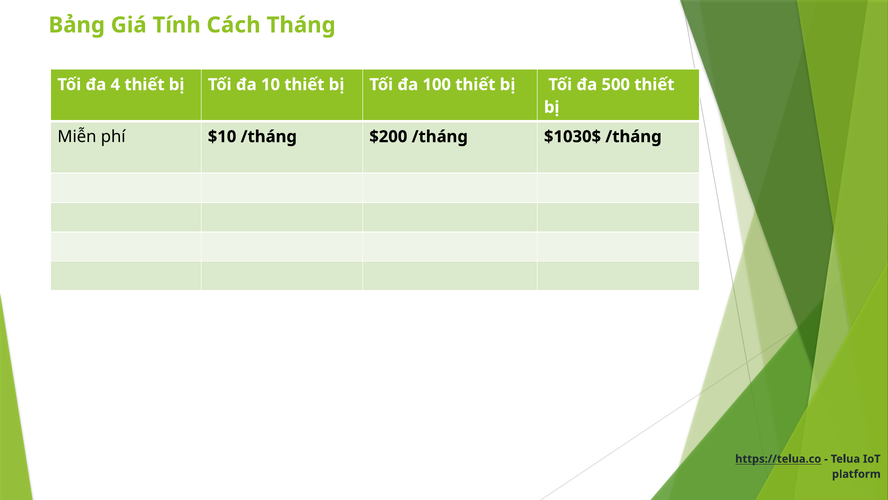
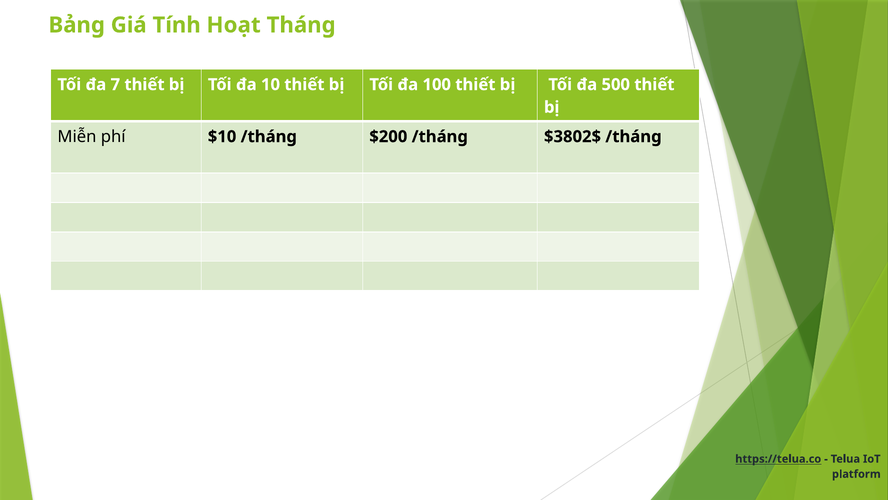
Cách: Cách -> Hoạt (234, 25)
4: 4 -> 7 (115, 85)
$1030$: $1030$ -> $3802$ (573, 137)
